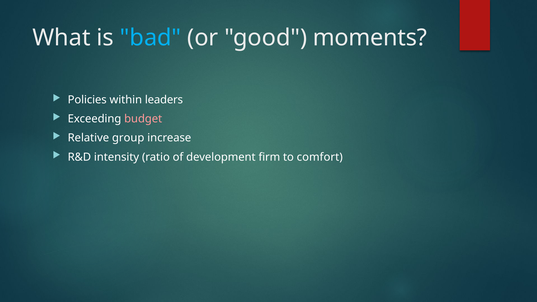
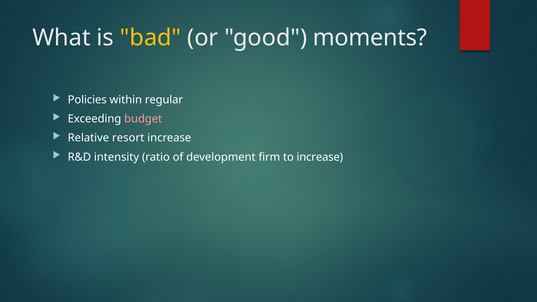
bad colour: light blue -> yellow (151, 38)
leaders: leaders -> regular (164, 100)
group: group -> resort (128, 138)
to comfort: comfort -> increase (320, 157)
